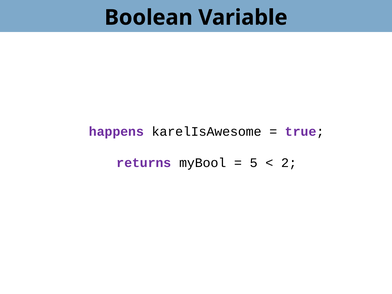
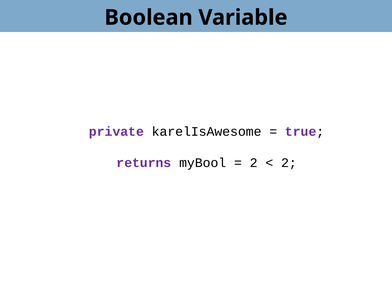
happens: happens -> private (116, 131)
5: 5 -> 2 (254, 163)
